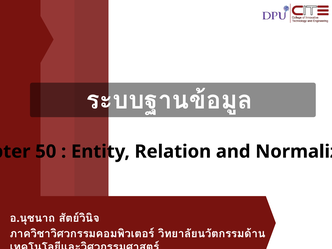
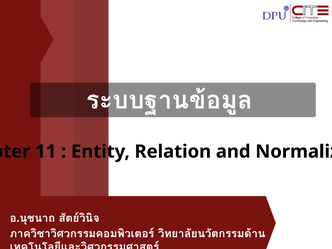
50: 50 -> 11 (46, 152)
